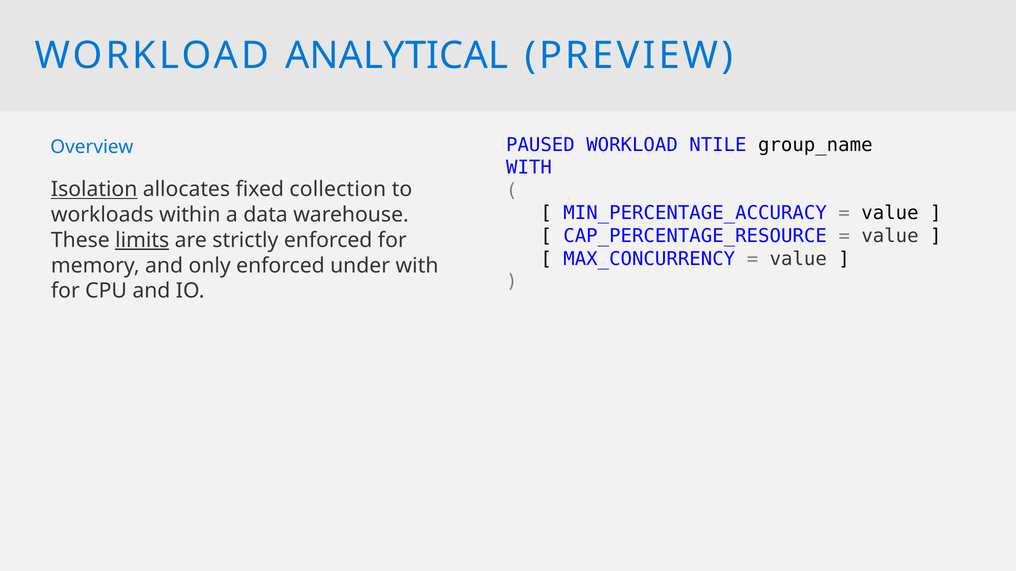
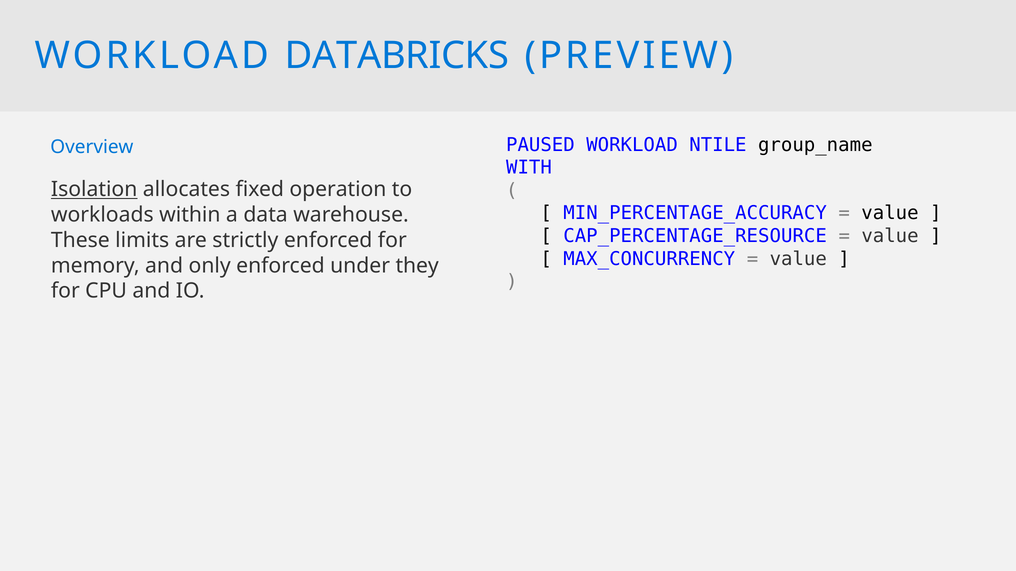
ANALYTICAL: ANALYTICAL -> DATABRICKS (397, 56)
collection: collection -> operation (338, 190)
limits underline: present -> none (142, 240)
under with: with -> they (417, 266)
